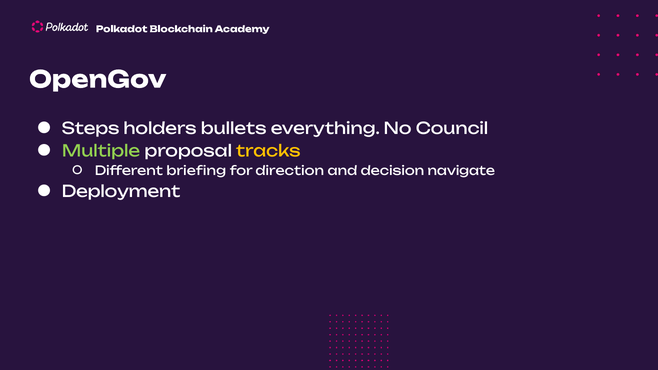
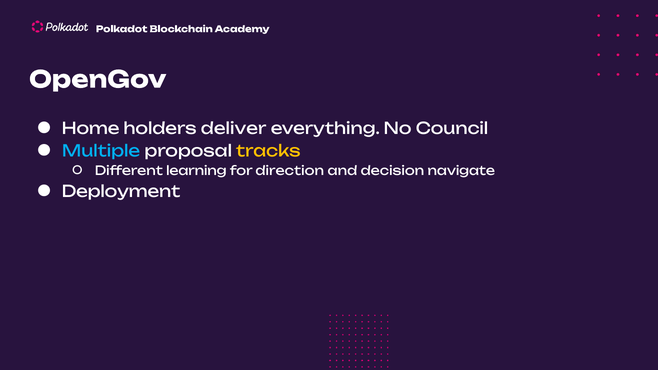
Steps: Steps -> Home (91, 129)
bullets: bullets -> deliver (234, 129)
Multiple colour: light green -> light blue (101, 151)
briefing: briefing -> learning (196, 171)
